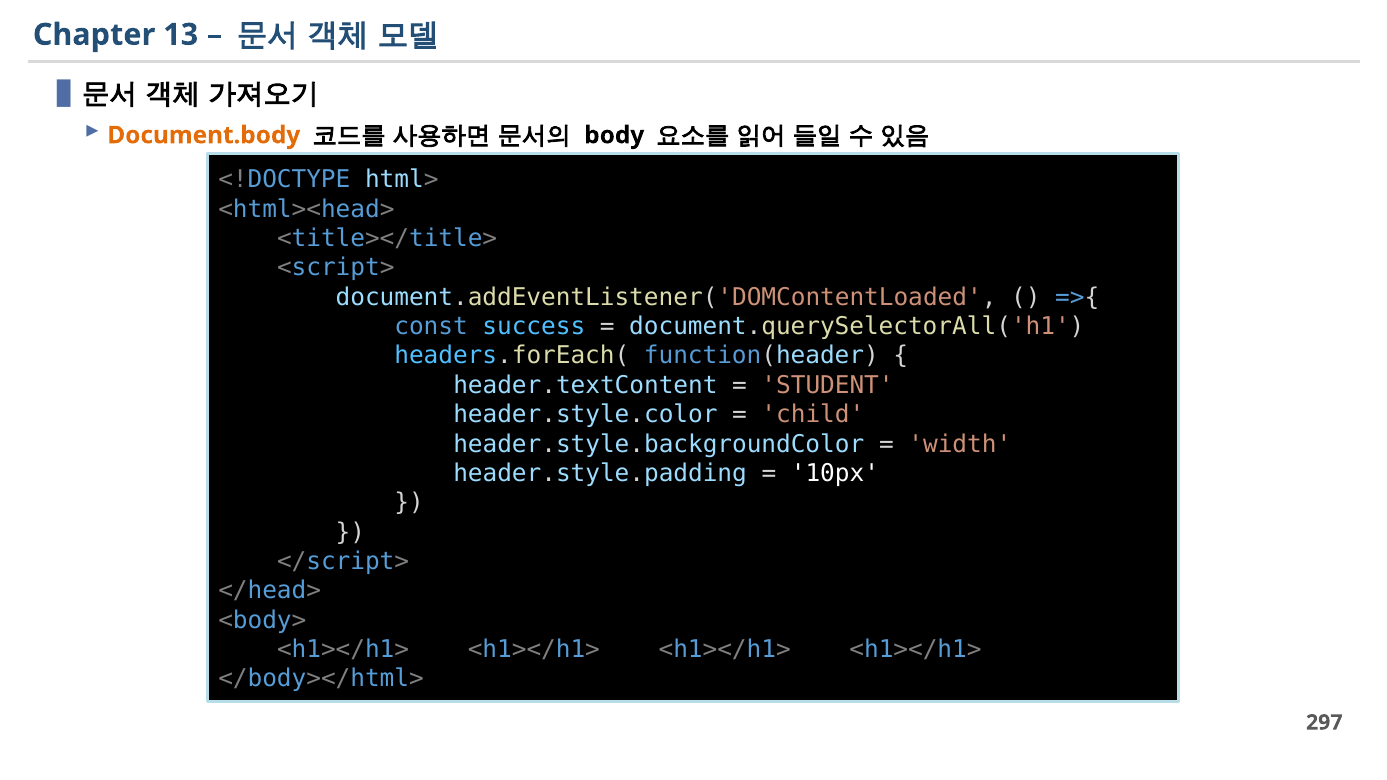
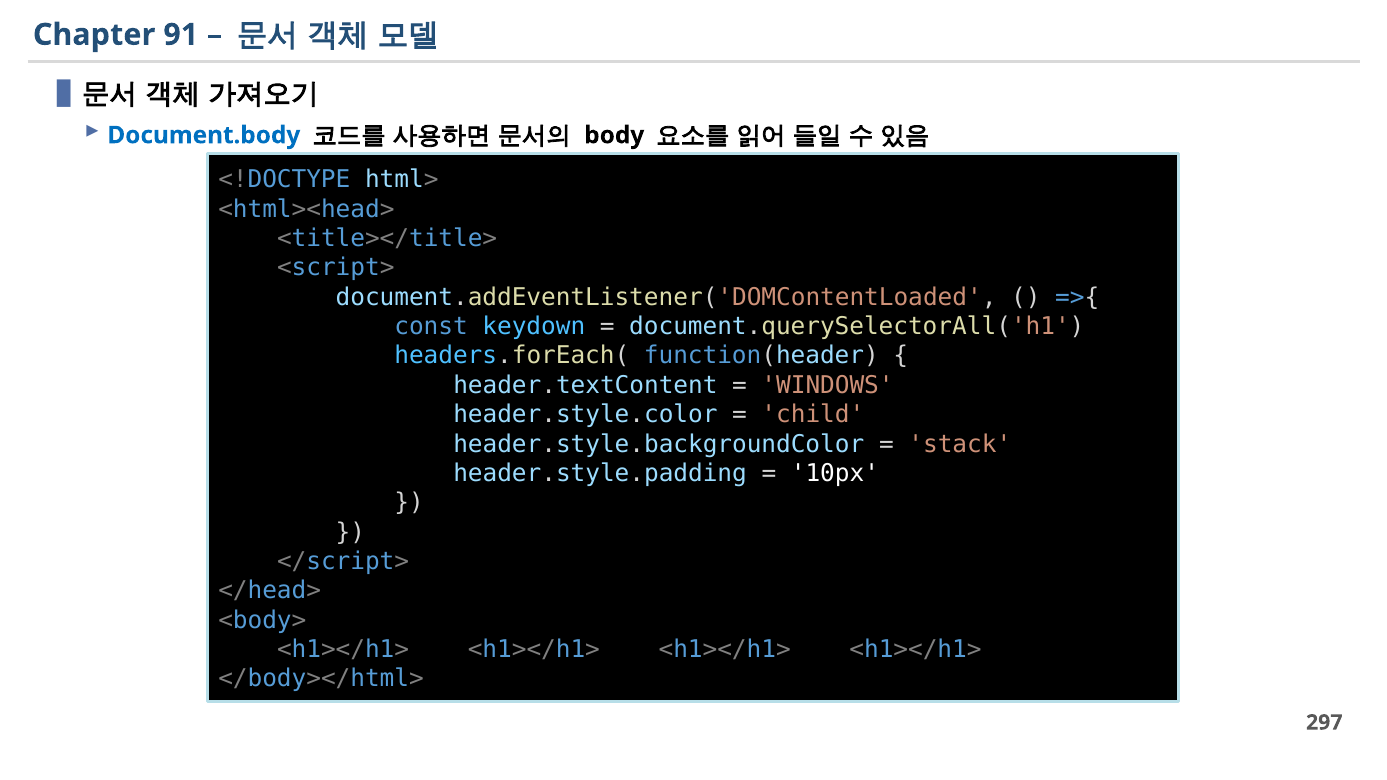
13: 13 -> 91 (181, 35)
Document.body colour: orange -> blue (204, 135)
success: success -> keydown (534, 327)
STUDENT: STUDENT -> WINDOWS (828, 385)
width: width -> stack (960, 444)
